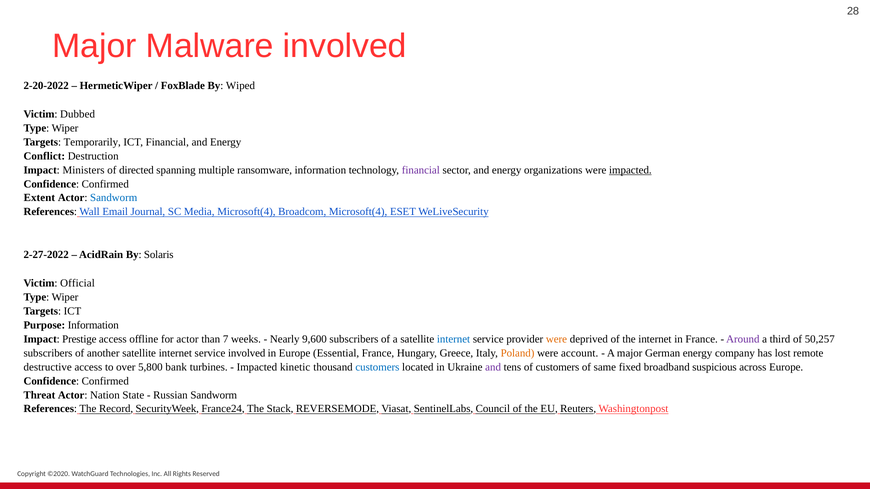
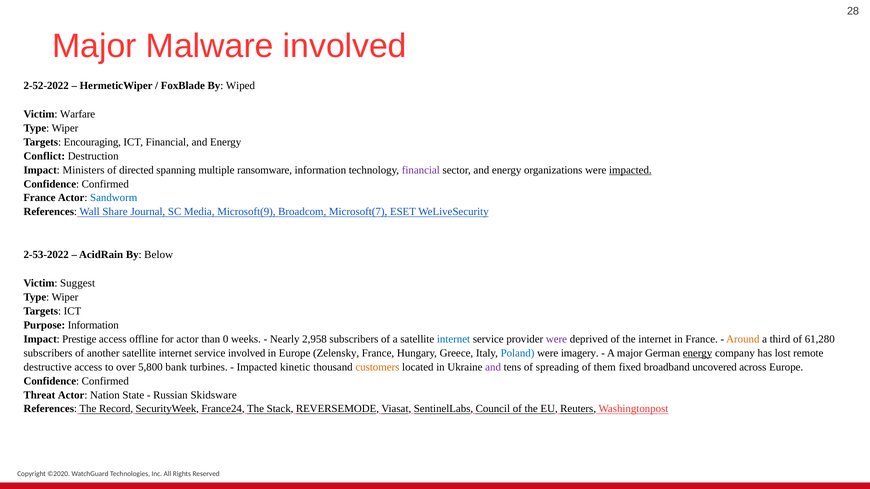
2-20-2022: 2-20-2022 -> 2-52-2022 (46, 86)
Dubbed: Dubbed -> Warfare (78, 114)
Temporarily: Temporarily -> Encouraging (92, 142)
Extent: Extent -> France (39, 198)
Email: Email -> Share (115, 212)
Media Microsoft(4: Microsoft(4 -> Microsoft(9 (246, 212)
Broadcom Microsoft(4: Microsoft(4 -> Microsoft(7 (358, 212)
2-27-2022: 2-27-2022 -> 2-53-2022 (46, 255)
Solaris: Solaris -> Below (159, 255)
Official: Official -> Suggest (78, 283)
7: 7 -> 0 (226, 339)
9,600: 9,600 -> 2,958 (315, 339)
were colour: orange -> purple (556, 339)
Around colour: purple -> orange (743, 339)
50,257: 50,257 -> 61,280 (820, 339)
Essential: Essential -> Zelensky (336, 353)
Poland colour: orange -> blue (518, 353)
account: account -> imagery (580, 353)
energy underline: none -> present (698, 353)
customers colour: blue -> orange (377, 367)
of customers: customers -> spreading (557, 367)
same: same -> them (605, 367)
suspicious: suspicious -> uncovered (715, 367)
Russian Sandworm: Sandworm -> Skidsware (214, 395)
